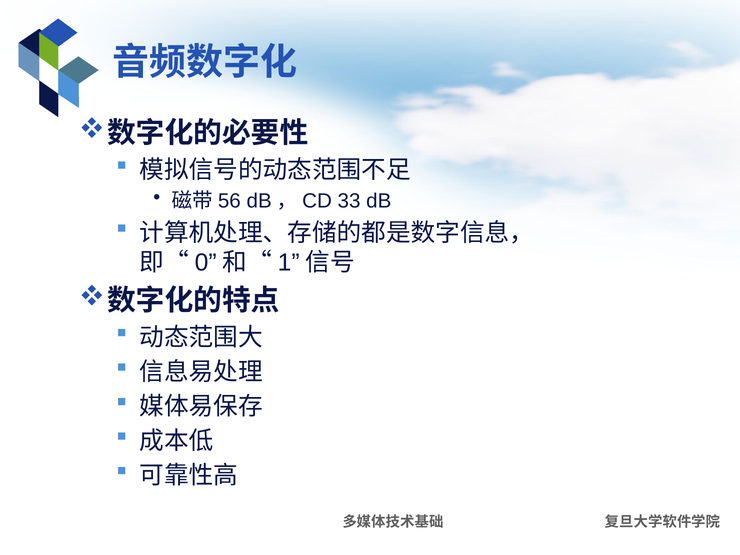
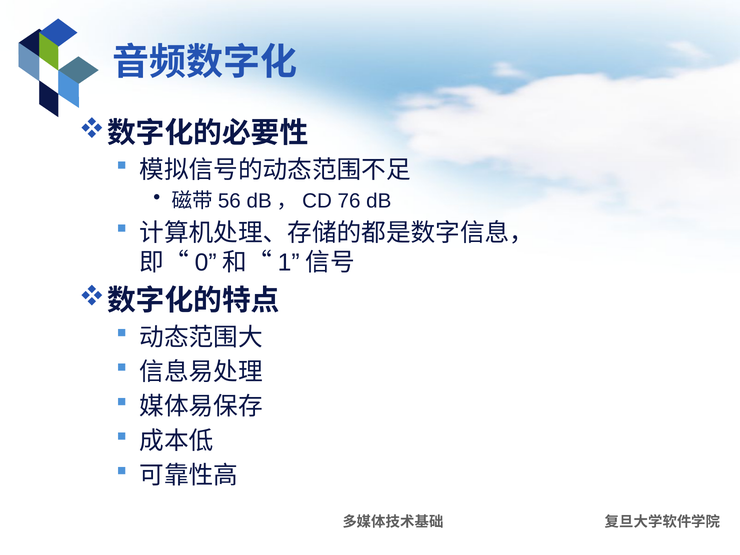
33: 33 -> 76 (349, 201)
